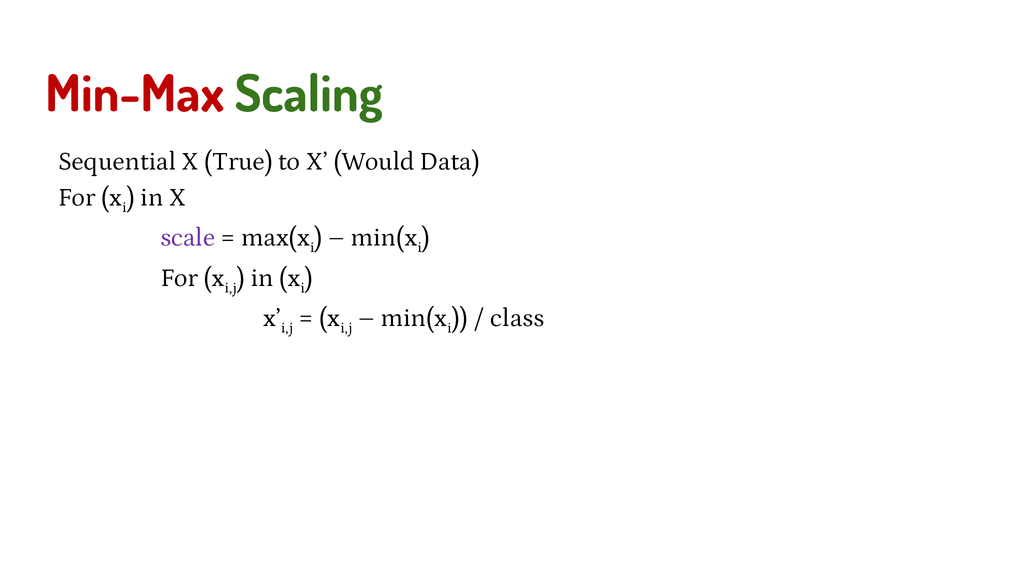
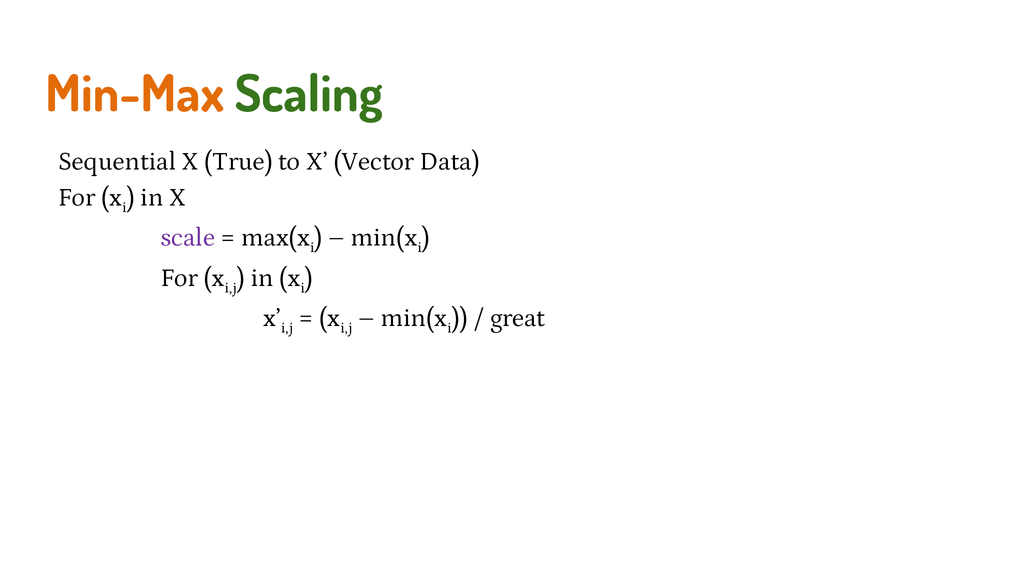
Min-Max colour: red -> orange (135, 94)
Would: Would -> Vector (374, 161)
class: class -> great (518, 318)
